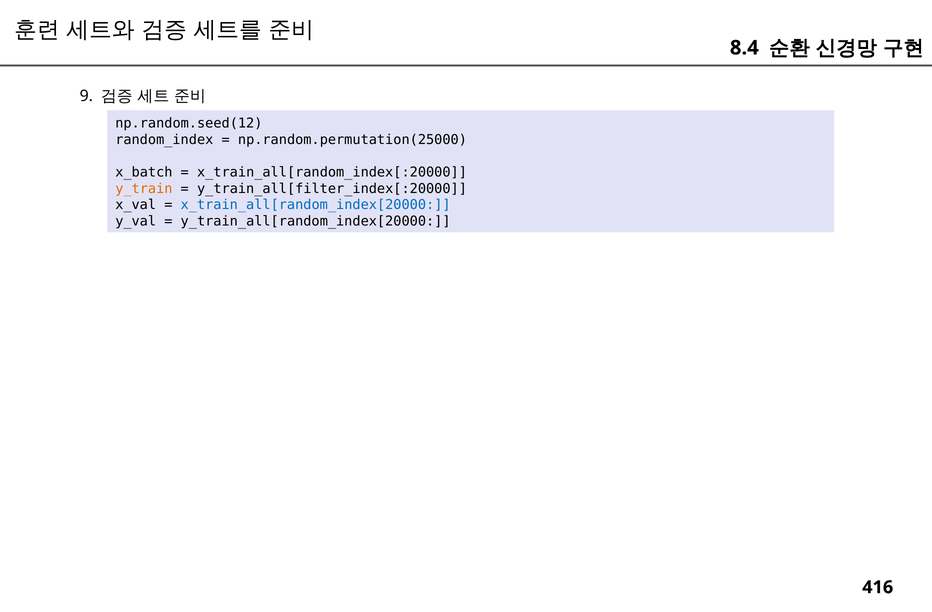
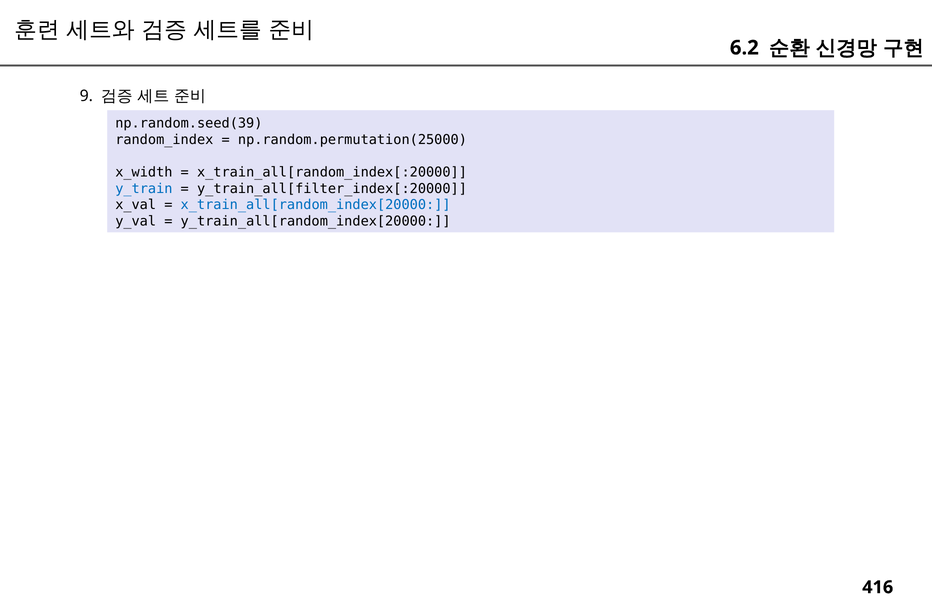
8.4: 8.4 -> 6.2 (744, 48)
np.random.seed(12: np.random.seed(12 -> np.random.seed(39 (189, 123)
x_batch: x_batch -> x_width (144, 172)
y_train colour: orange -> blue (144, 189)
